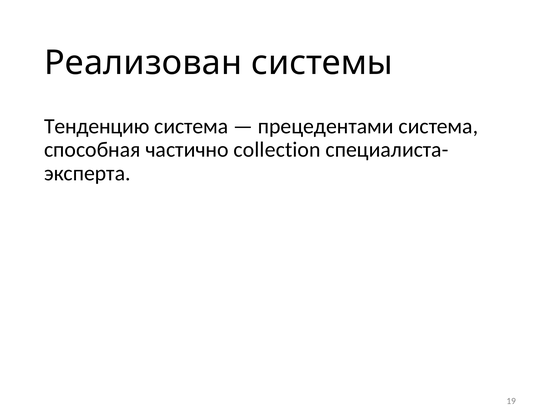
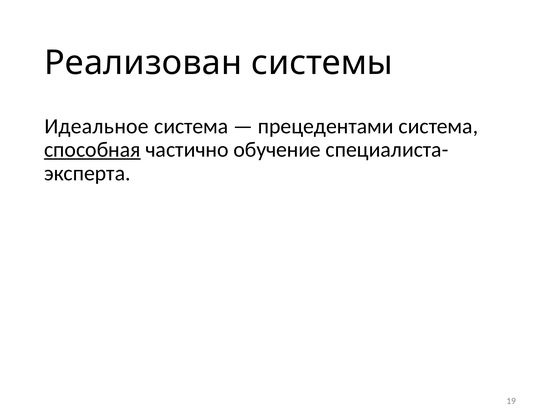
Тенденцию: Тенденцию -> Идеальное (97, 126)
способная underline: none -> present (92, 150)
collection: collection -> обучение (277, 150)
